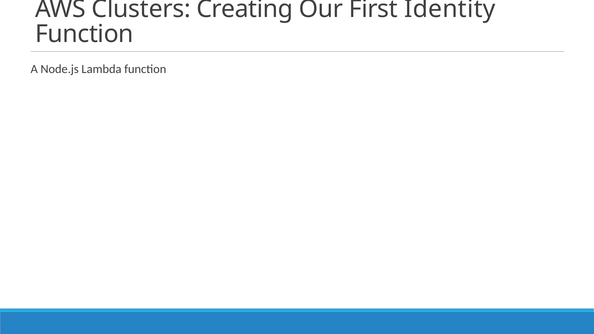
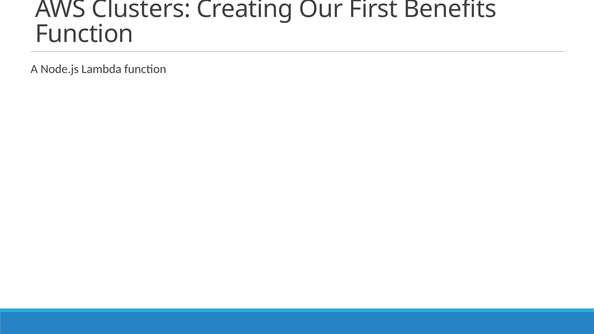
Identity: Identity -> Benefits (450, 9)
